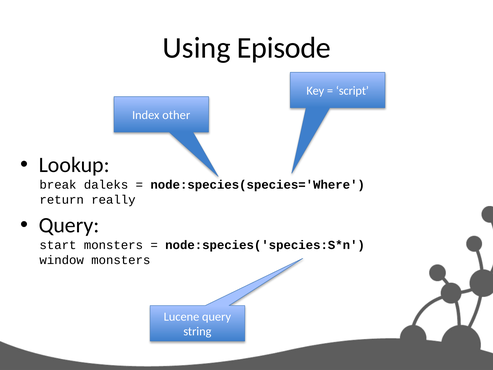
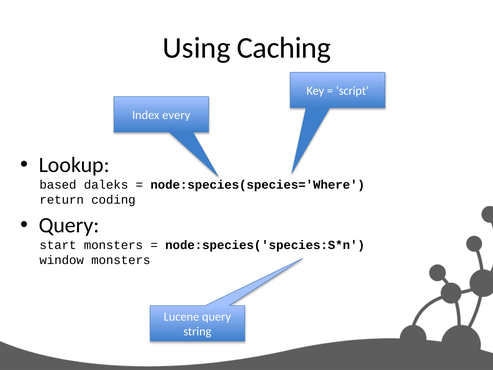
Episode: Episode -> Caching (284, 48)
other: other -> every (176, 115)
break: break -> based (58, 185)
really: really -> coding (113, 200)
